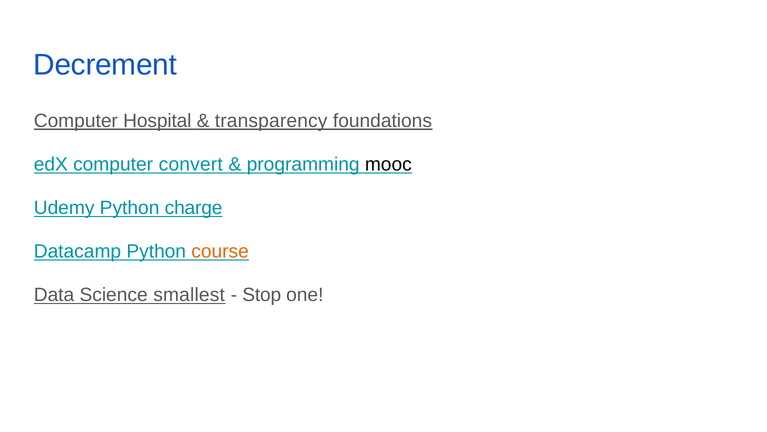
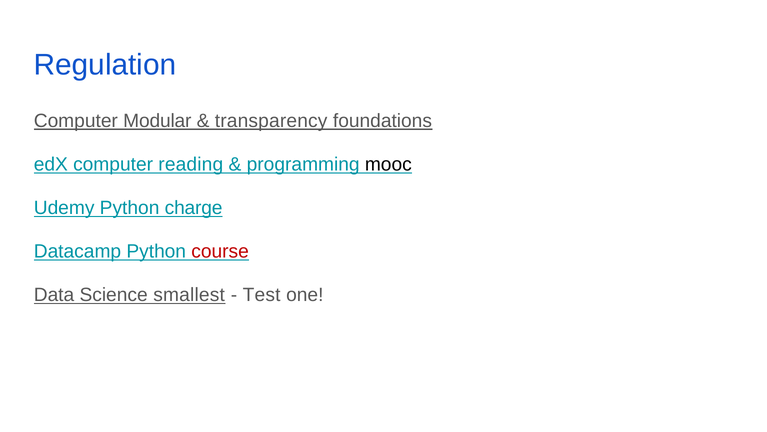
Decrement: Decrement -> Regulation (105, 65)
Hospital: Hospital -> Modular (157, 121)
convert: convert -> reading (191, 164)
course colour: orange -> red (220, 251)
Stop: Stop -> Test (262, 295)
